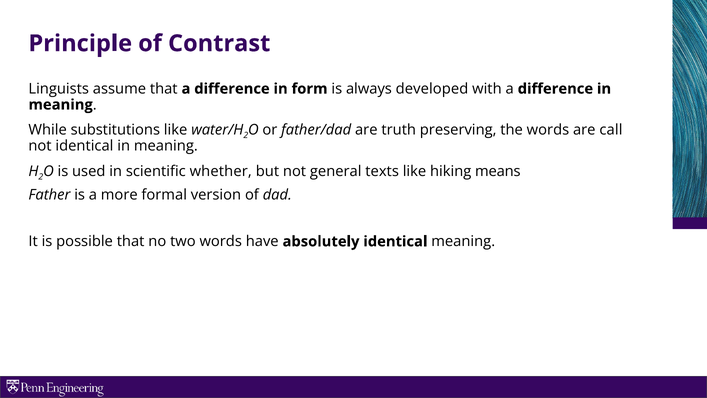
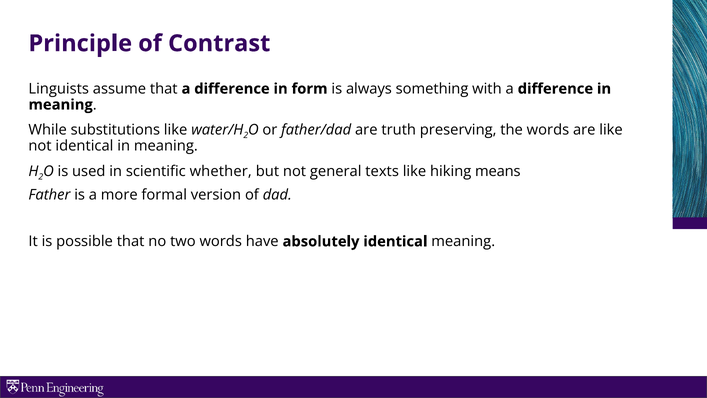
developed: developed -> something (432, 89)
are call: call -> like (611, 130)
